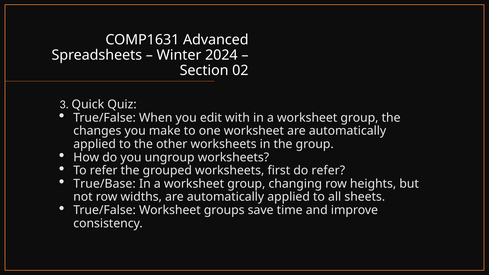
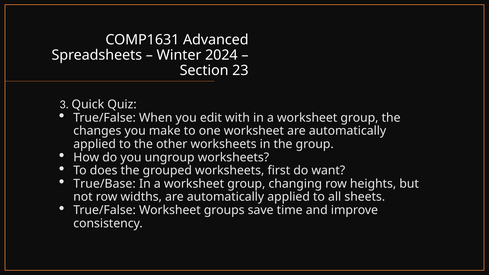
02: 02 -> 23 (240, 70)
To refer: refer -> does (104, 171)
do refer: refer -> want (328, 171)
